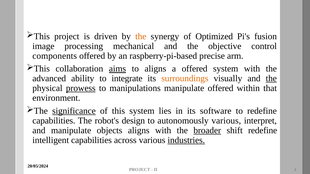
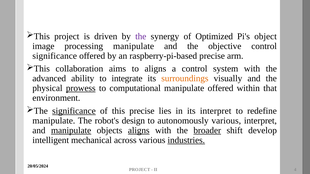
the colour: orange -> purple (141, 36)
fusion: fusion -> object (266, 36)
processing mechanical: mechanical -> manipulate (134, 46)
components: components -> significance (55, 56)
aims underline: present -> none (118, 69)
a offered: offered -> control (195, 69)
the underline: present -> none (271, 79)
manipulations: manipulations -> computational (135, 88)
this system: system -> precise (142, 111)
its software: software -> interpret (216, 111)
capabilities: capabilities -> manipulate (54, 121)
manipulate underline: none -> present (71, 131)
aligns underline: none -> present (139, 131)
shift redefine: redefine -> develop (263, 131)
intelligent capabilities: capabilities -> mechanical (91, 140)
